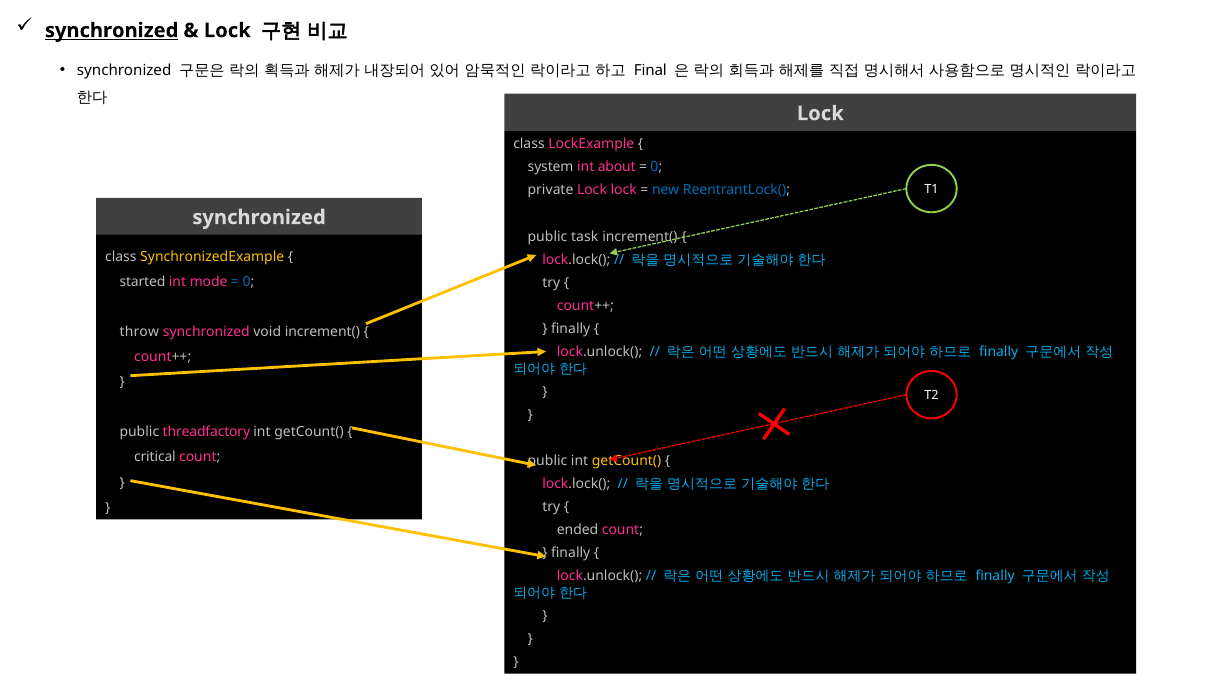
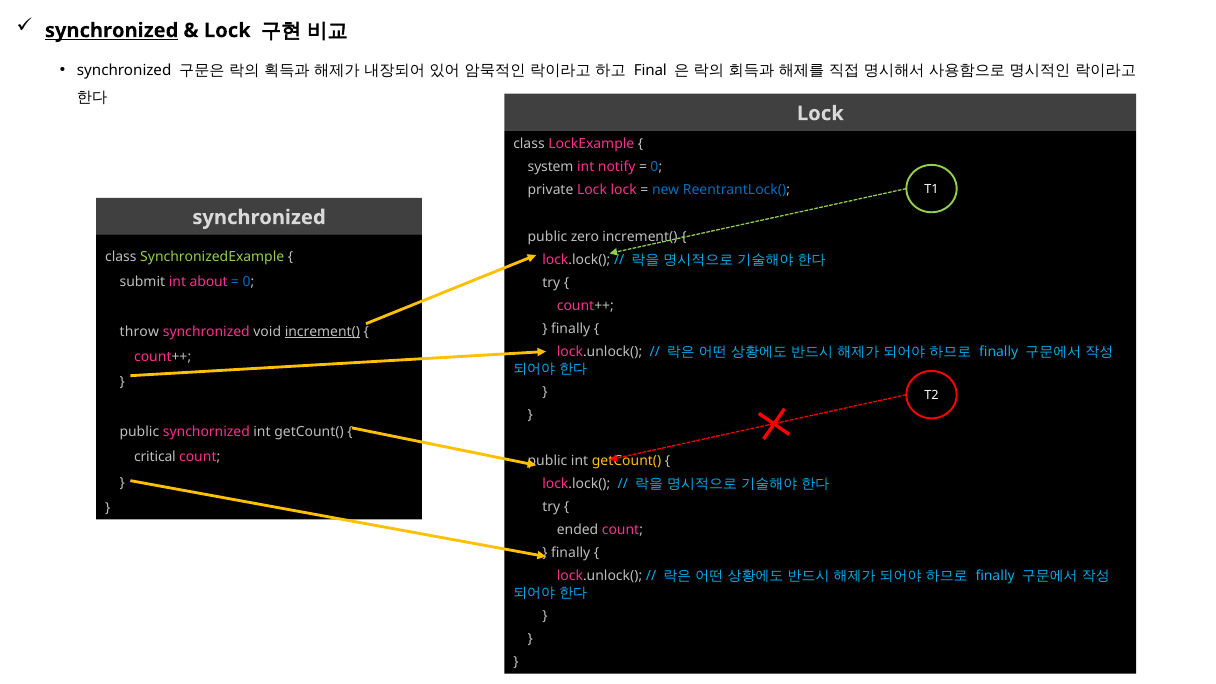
about: about -> notify (617, 167)
task: task -> zero (585, 236)
SynchronizedExample colour: yellow -> light green (212, 257)
started: started -> submit (142, 282)
mode: mode -> about (209, 282)
increment( underline: none -> present (322, 332)
threadfactory: threadfactory -> synchornized (206, 432)
